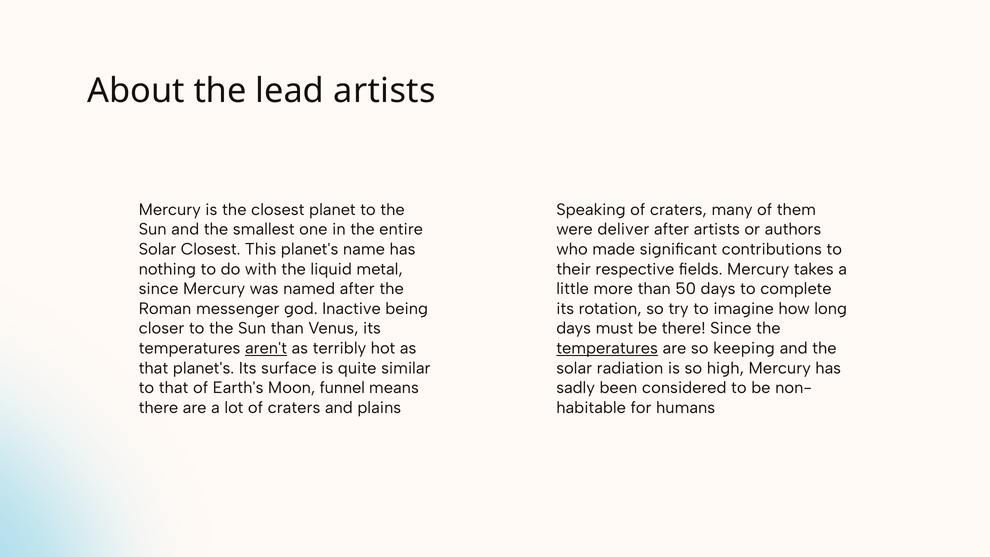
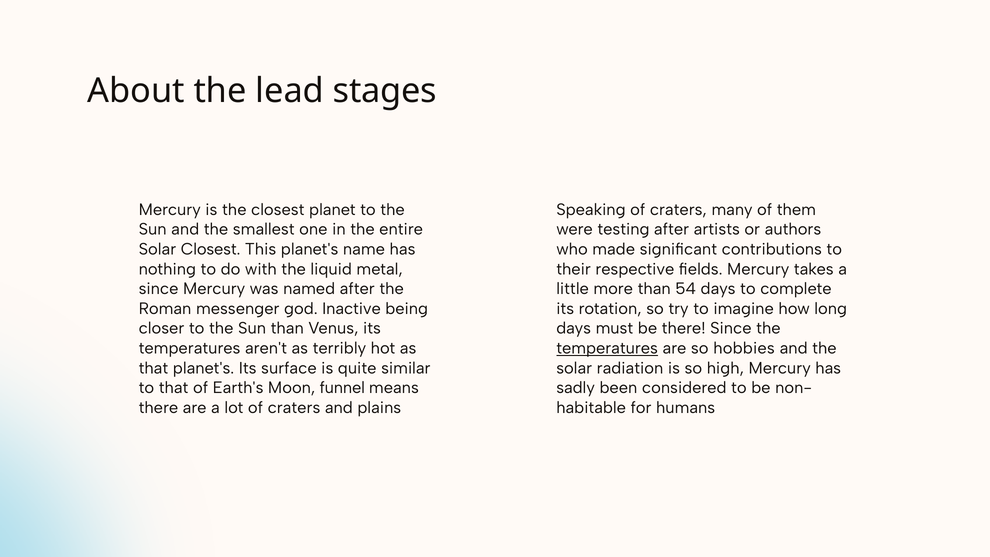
lead artists: artists -> stages (385, 91)
deliver: deliver -> testing (623, 229)
50: 50 -> 54 (686, 289)
aren't underline: present -> none (266, 348)
keeping: keeping -> hobbies (744, 348)
